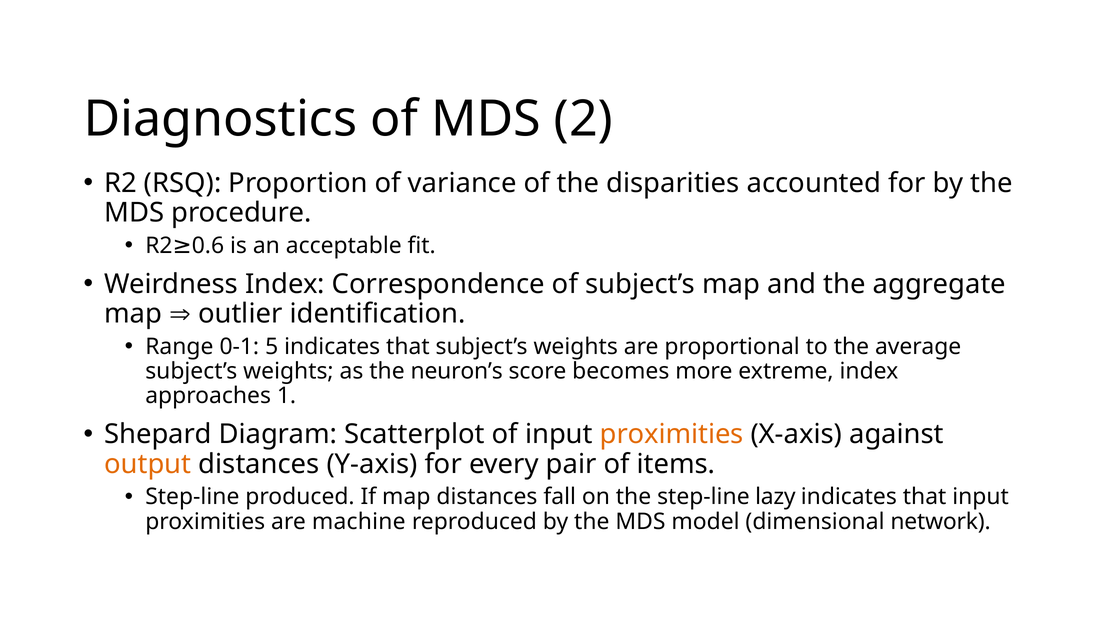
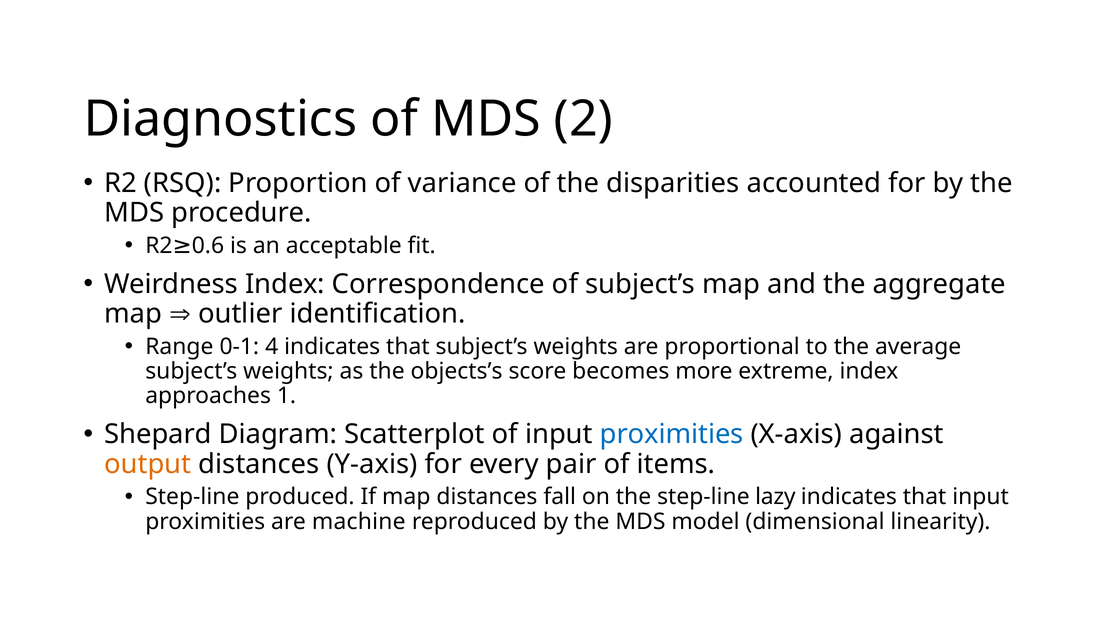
5: 5 -> 4 (272, 347)
neuron’s: neuron’s -> objects’s (457, 371)
proximities colour: orange -> blue (672, 434)
network: network -> linearity (940, 522)
